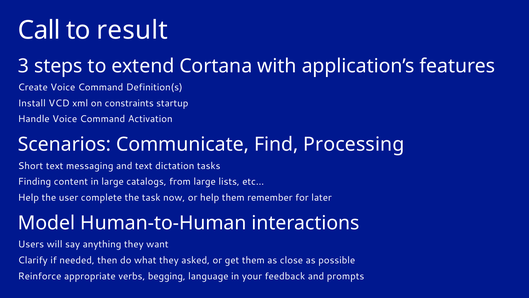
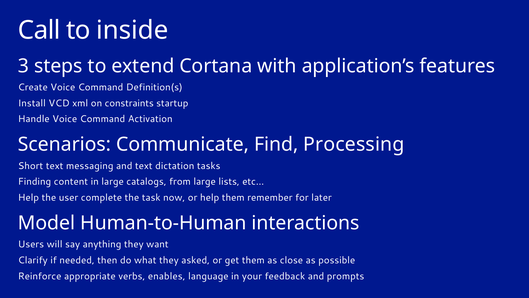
result: result -> inside (132, 30)
begging: begging -> enables (167, 276)
